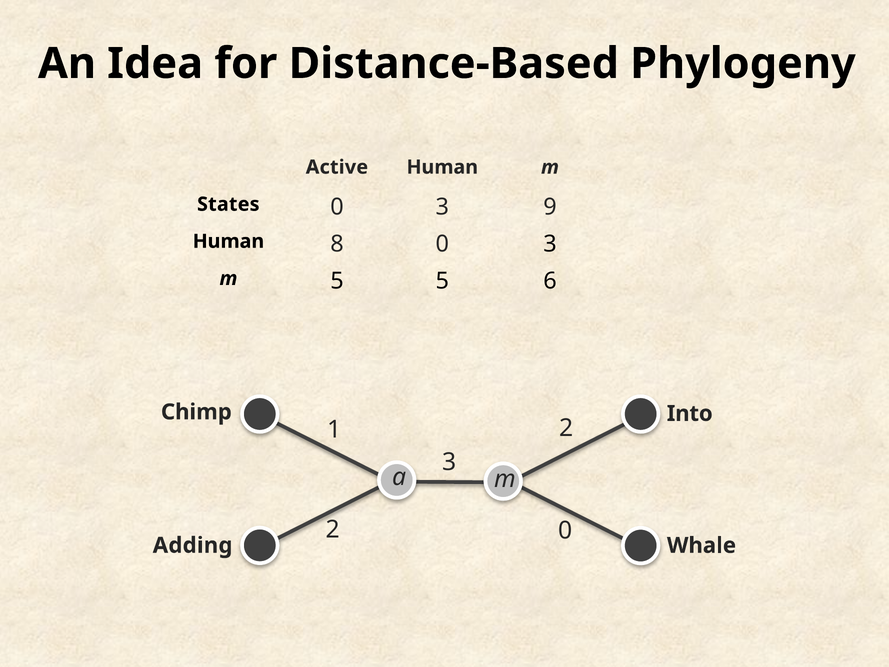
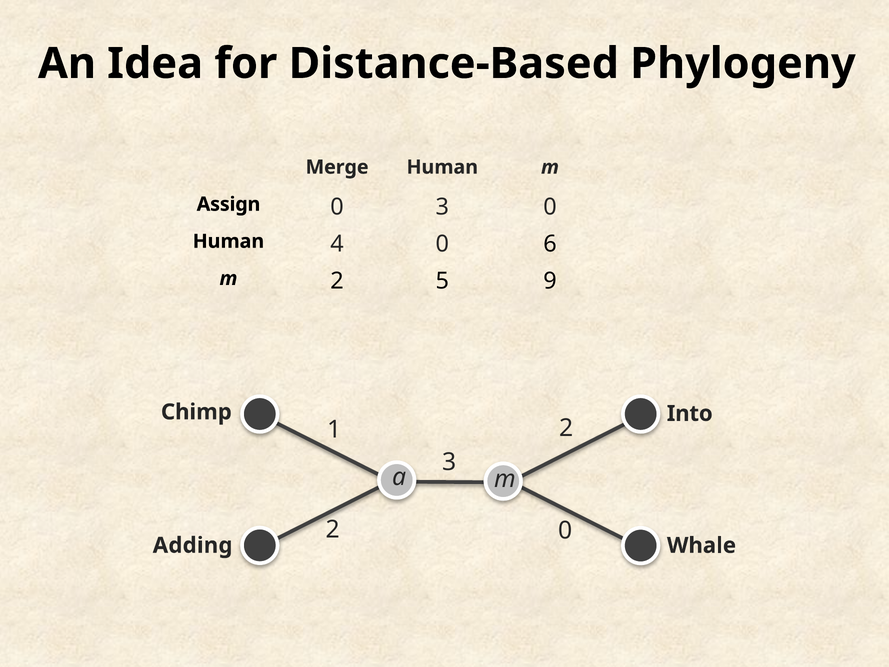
Active: Active -> Merge (337, 167)
States: States -> Assign (229, 204)
3 9: 9 -> 0 (550, 207)
8: 8 -> 4 (337, 244)
3: 3 -> 6 (550, 244)
m 5: 5 -> 2 (337, 281)
6: 6 -> 9 (550, 281)
